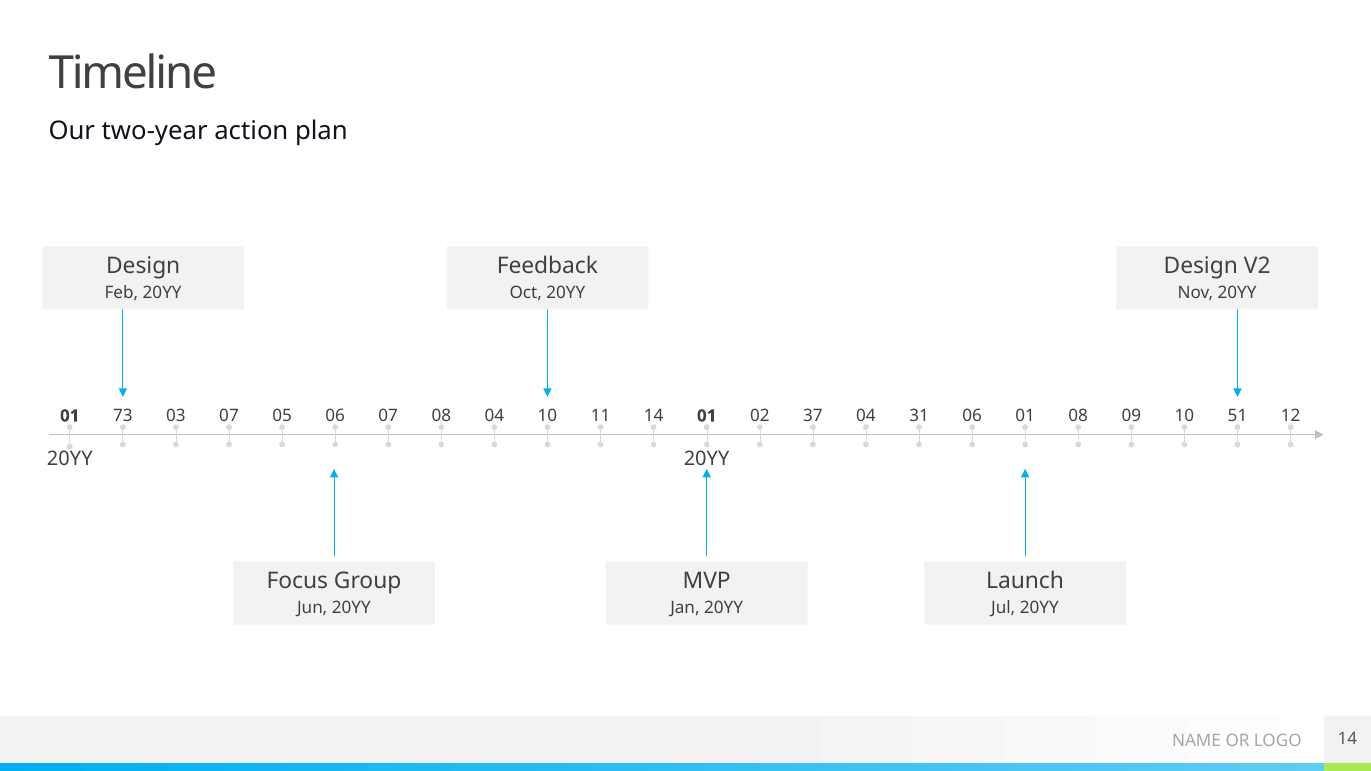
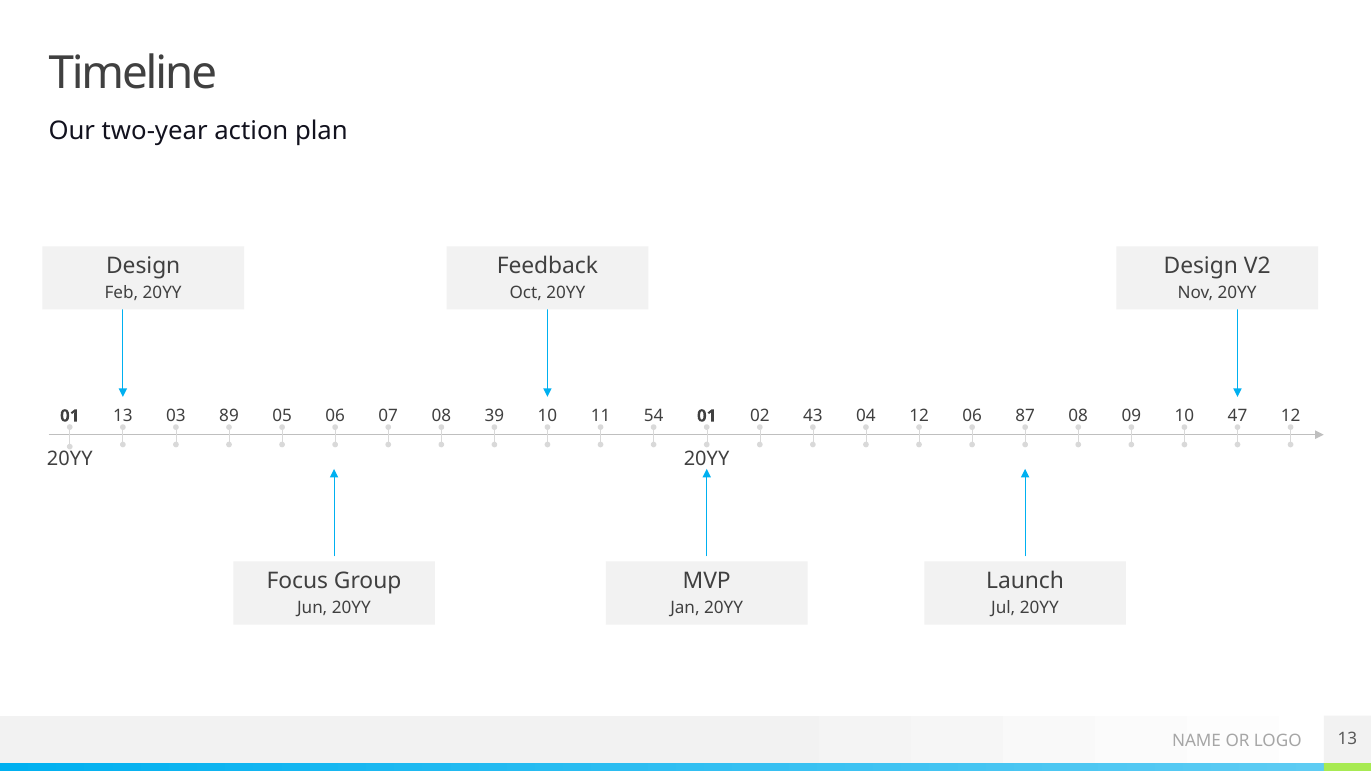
03 07: 07 -> 89 (229, 416)
08 04: 04 -> 39 (494, 416)
11 14: 14 -> 54 (654, 416)
37: 37 -> 43 (813, 416)
04 31: 31 -> 12 (919, 416)
06 01: 01 -> 87 (1025, 416)
51: 51 -> 47 (1238, 416)
01 73: 73 -> 13 (123, 416)
14: 14 -> 13 (1347, 739)
